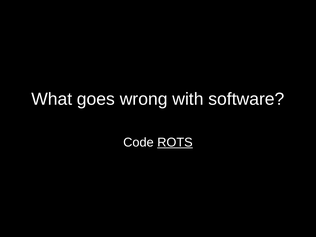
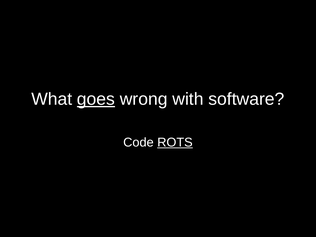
goes underline: none -> present (96, 99)
